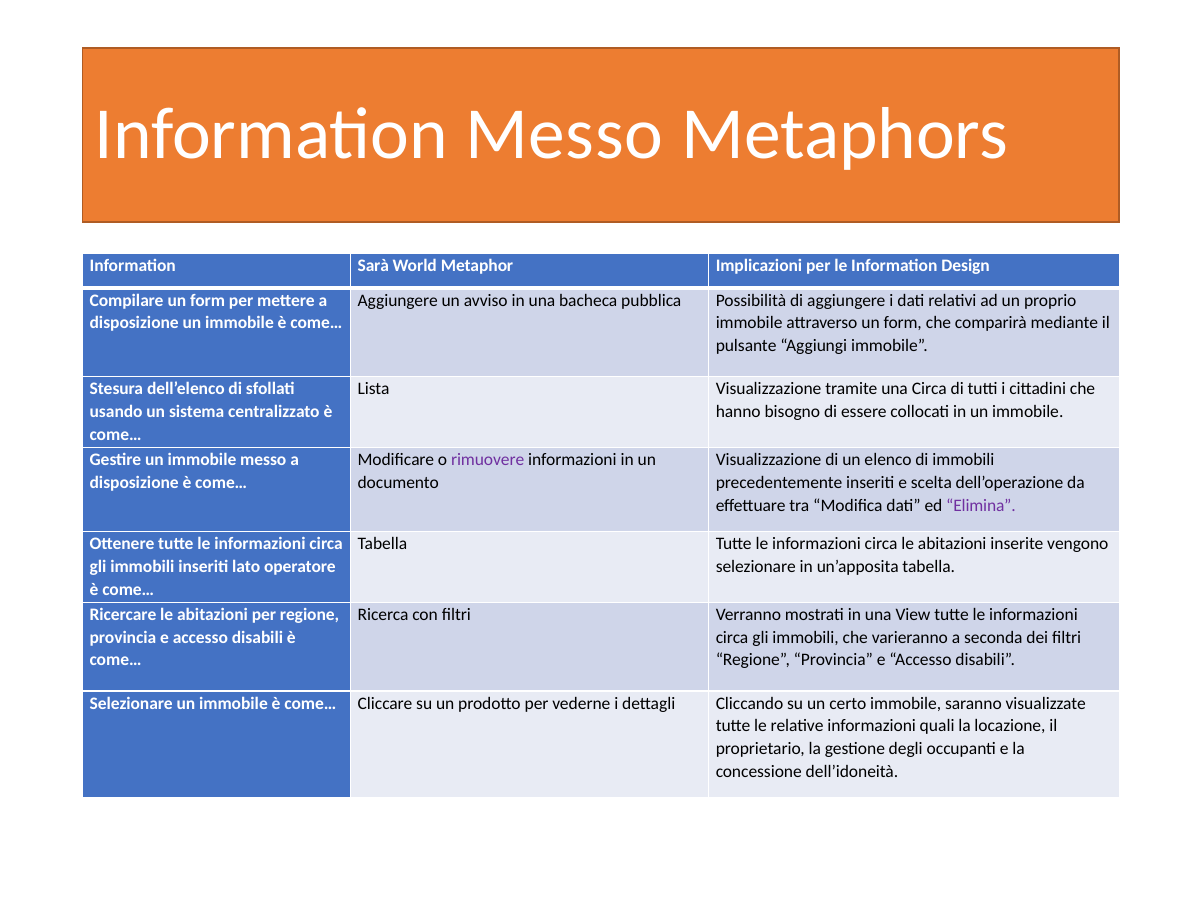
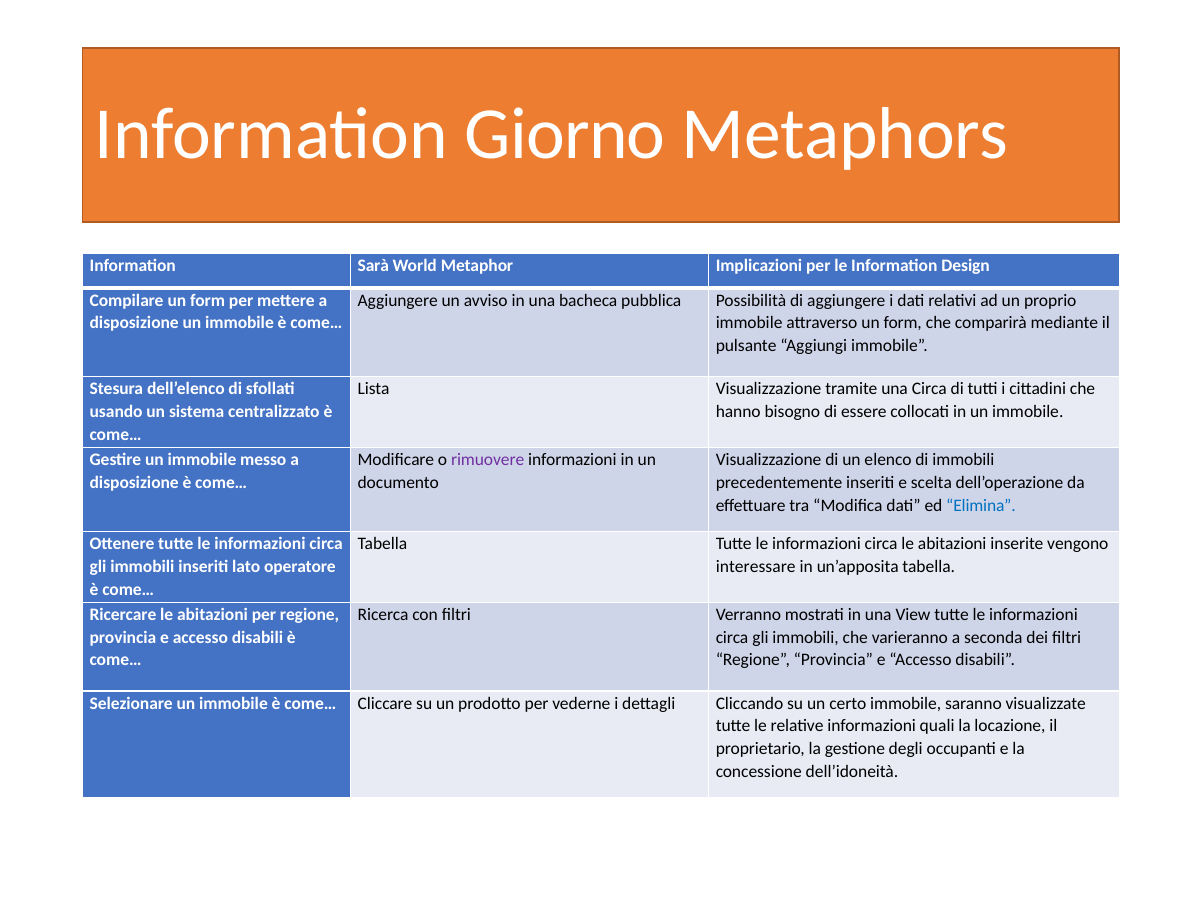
Information Messo: Messo -> Giorno (565, 135)
Elimina colour: purple -> blue (981, 505)
selezionare: selezionare -> interessare (756, 566)
